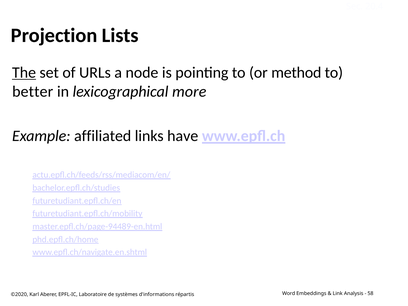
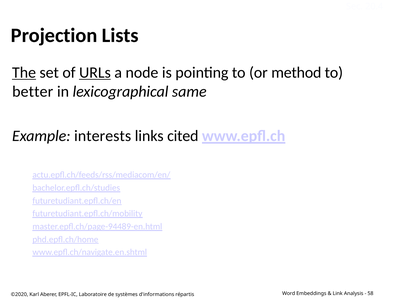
URLs underline: none -> present (95, 73)
more: more -> same (189, 92)
affiliated: affiliated -> interests (103, 136)
have: have -> cited (183, 136)
